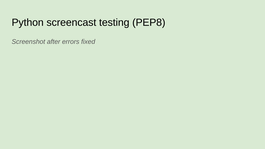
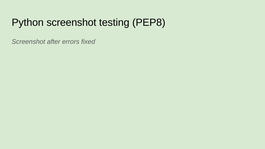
Python screencast: screencast -> screenshot (71, 22)
